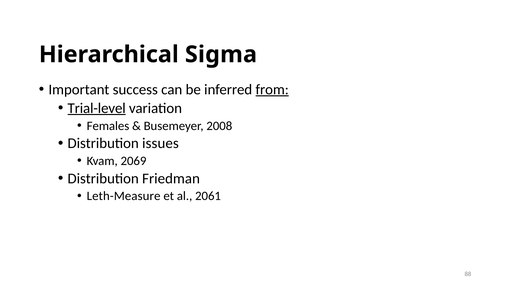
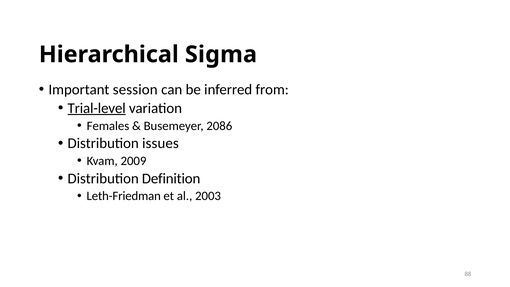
success: success -> session (135, 89)
from underline: present -> none (272, 89)
2008: 2008 -> 2086 (219, 126)
2069: 2069 -> 2009 (133, 161)
Friedman: Friedman -> Definition (171, 178)
Leth-Measure: Leth-Measure -> Leth-Friedman (124, 196)
2061: 2061 -> 2003 (208, 196)
